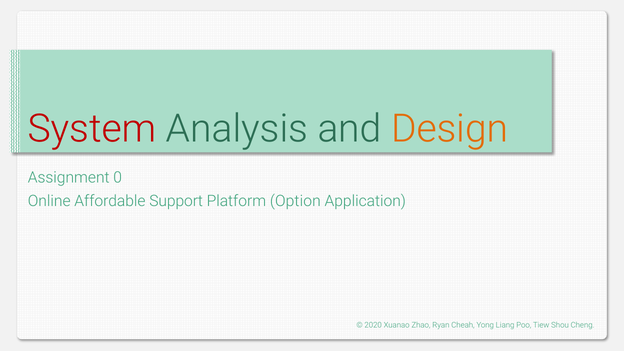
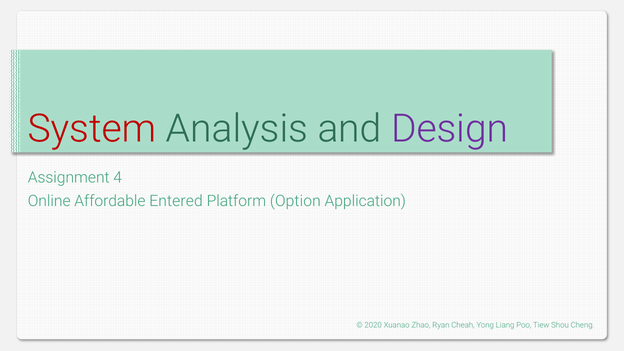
Design colour: orange -> purple (450, 129)
0: 0 -> 4 (118, 178)
Support: Support -> Entered (176, 201)
